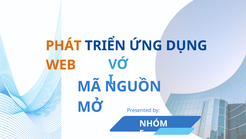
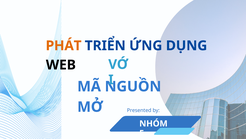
WEB colour: orange -> black (61, 65)
